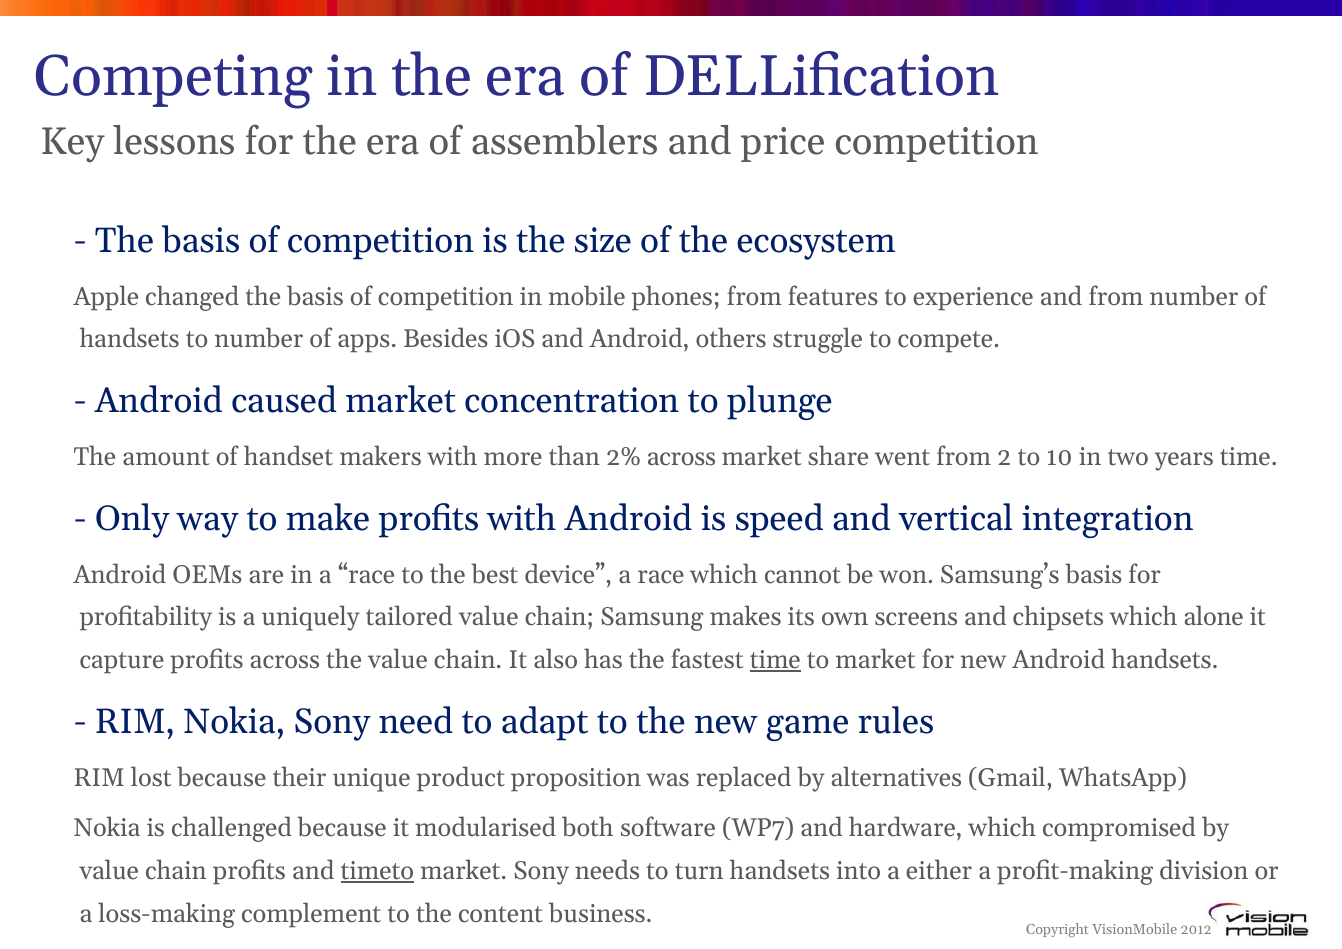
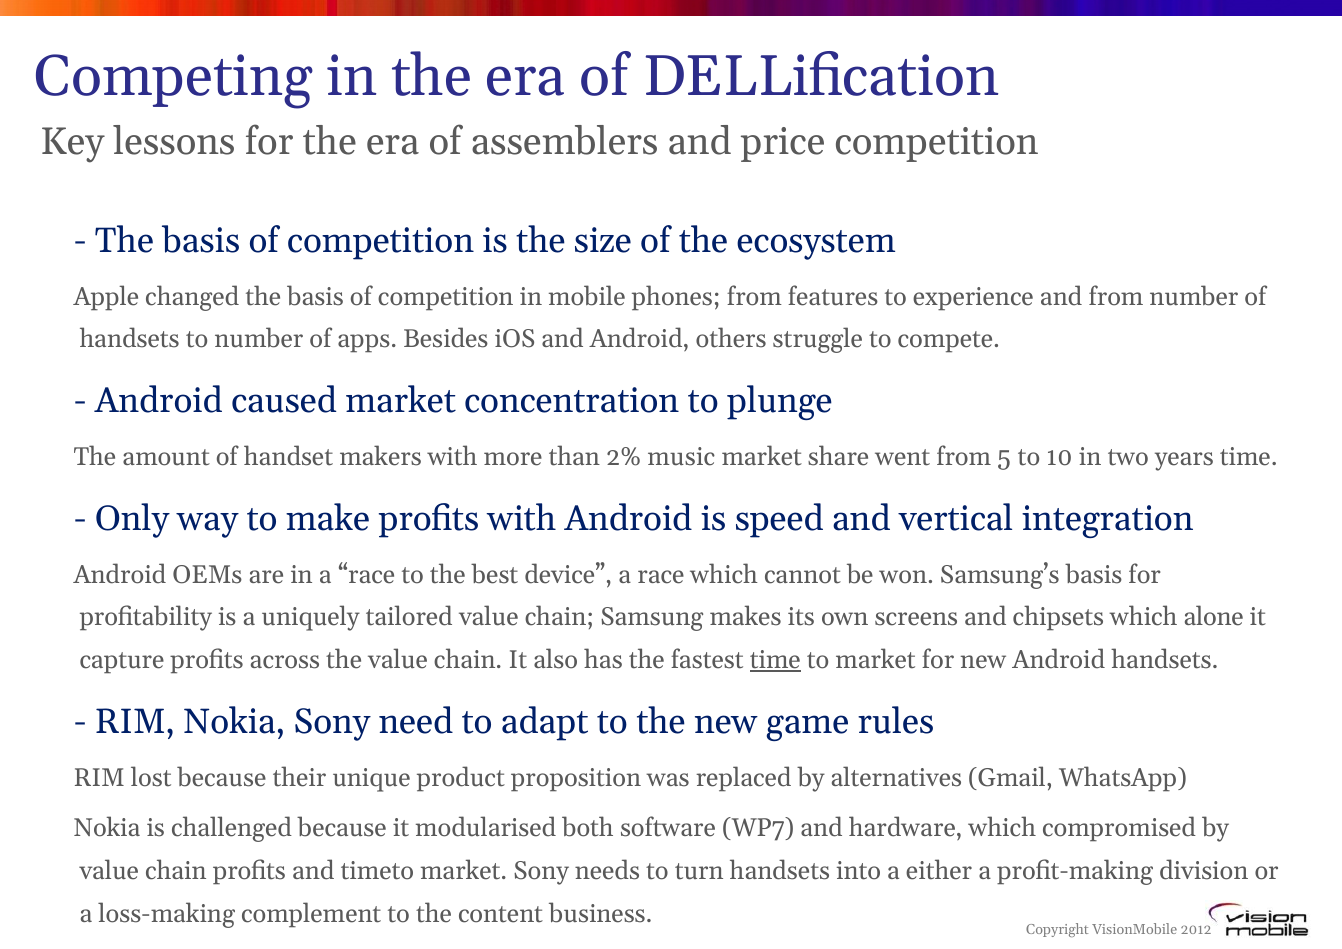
2% across: across -> music (681, 457)
2: 2 -> 5 (1004, 457)
timeto underline: present -> none (377, 872)
